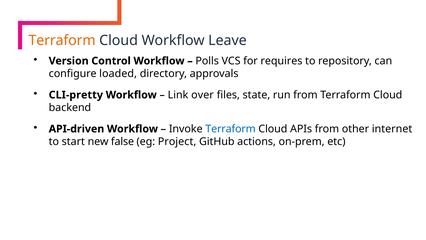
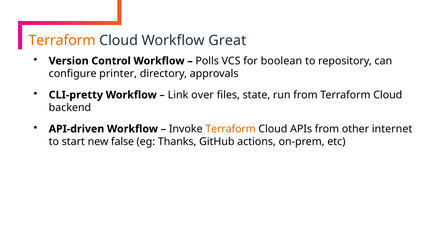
Leave: Leave -> Great (227, 41)
requires: requires -> boolean (281, 61)
loaded: loaded -> printer (118, 74)
Terraform colour: blue -> orange (231, 129)
Project: Project -> Thanks (177, 141)
